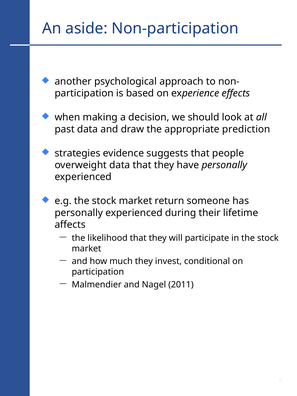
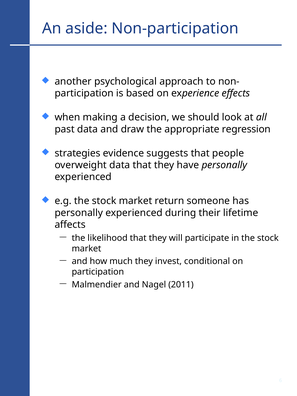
prediction: prediction -> regression (246, 129)
